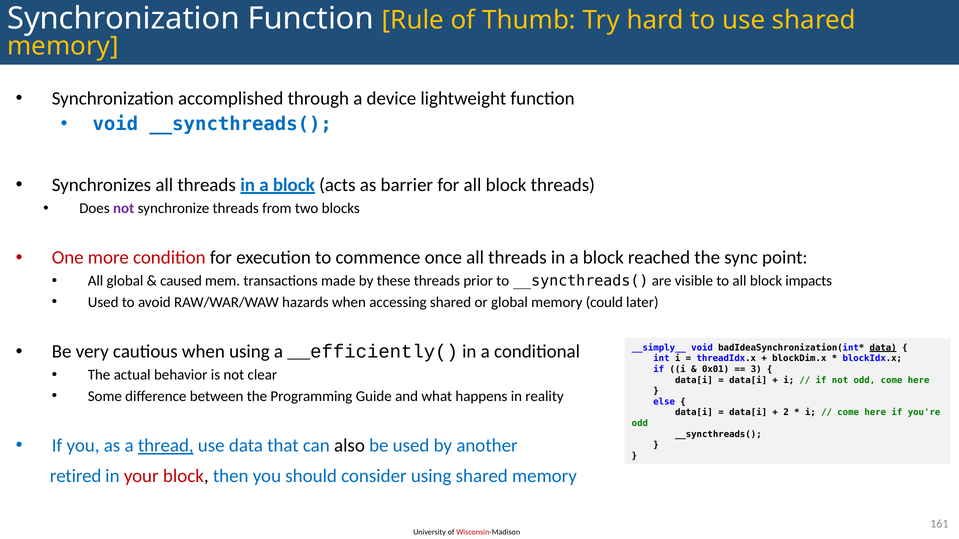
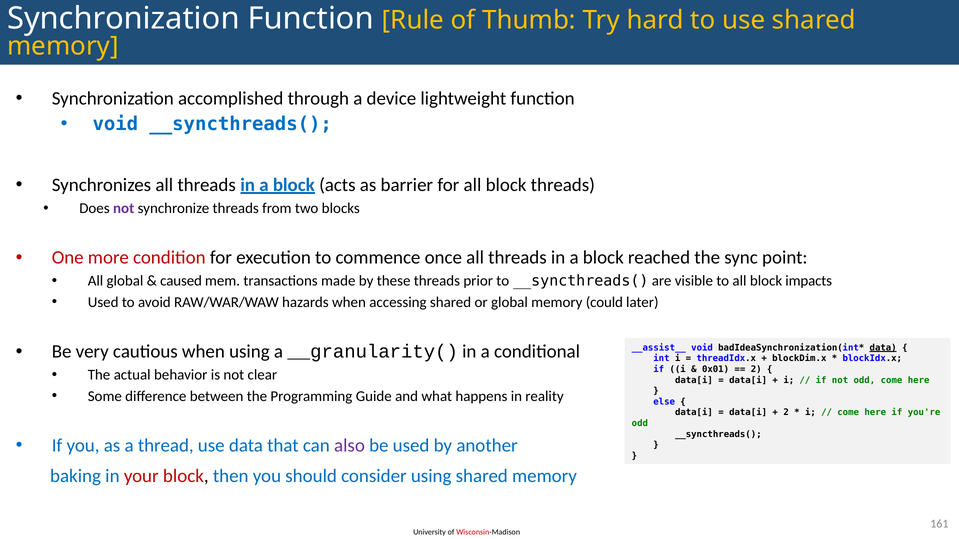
__efficiently(: __efficiently( -> __granularity( (373, 352)
__simply__: __simply__ -> __assist__ (659, 348)
3: 3 -> 2 (756, 370)
thread underline: present -> none (166, 446)
also colour: black -> purple (349, 446)
retired: retired -> baking (76, 476)
